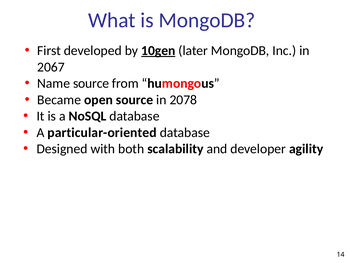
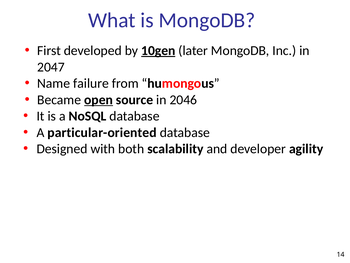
2067: 2067 -> 2047 (51, 67)
Name source: source -> failure (91, 83)
open underline: none -> present (99, 100)
2078: 2078 -> 2046 (183, 100)
